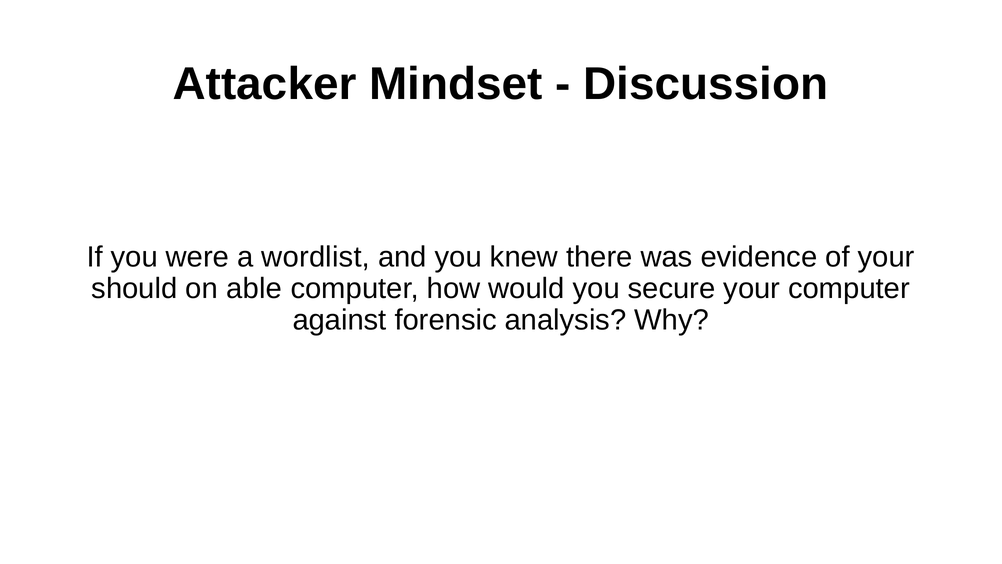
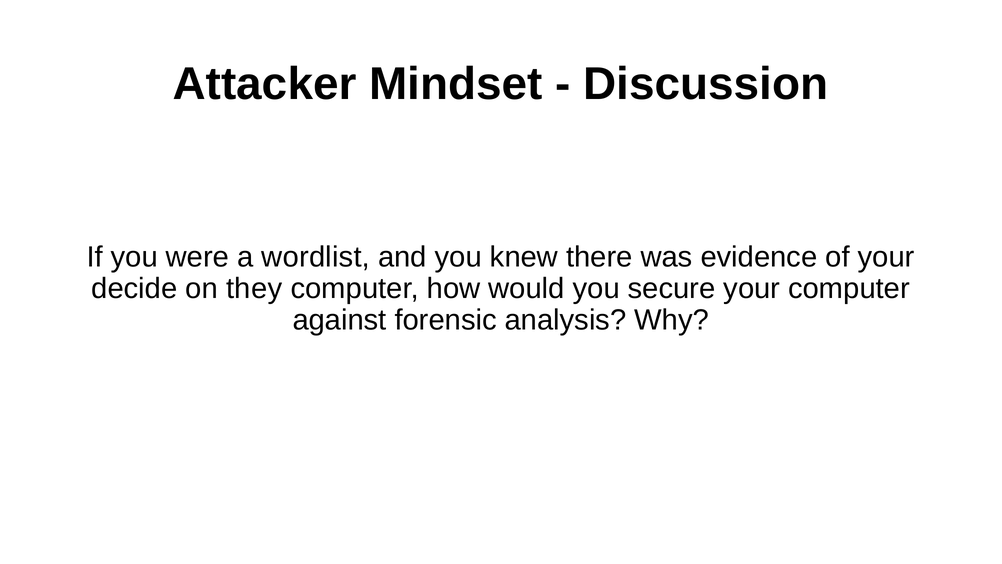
should: should -> decide (134, 289)
able: able -> they (254, 289)
